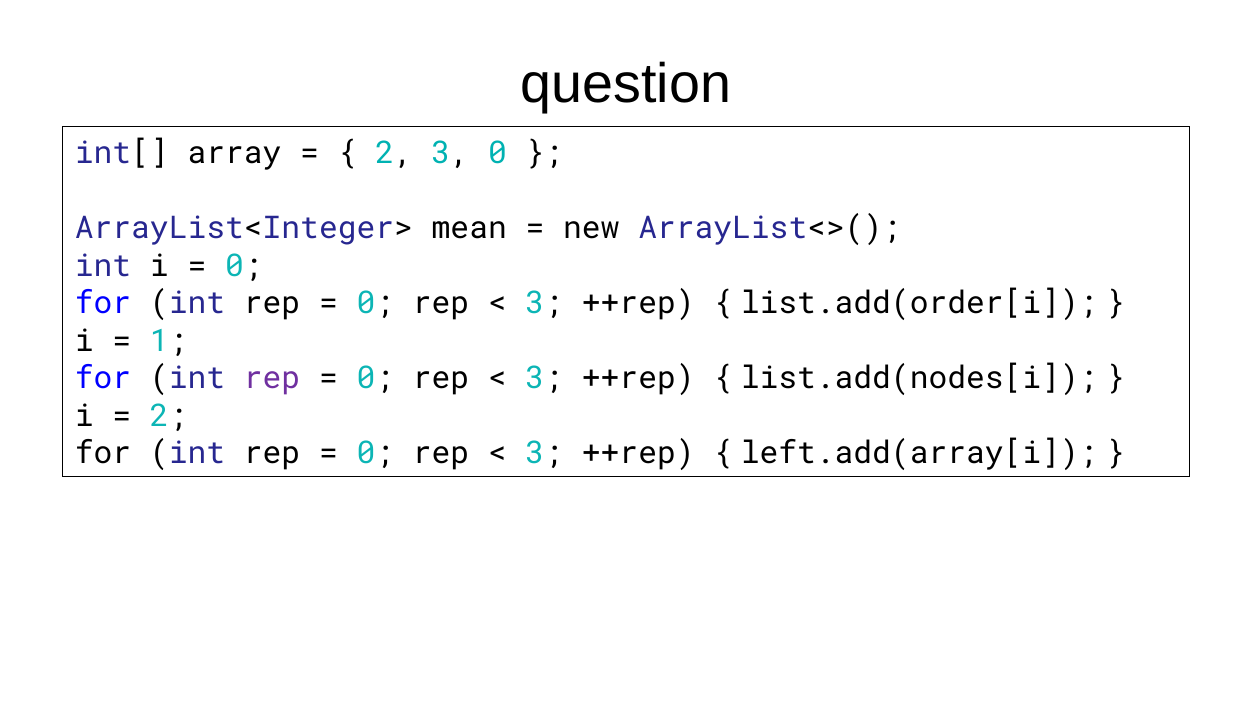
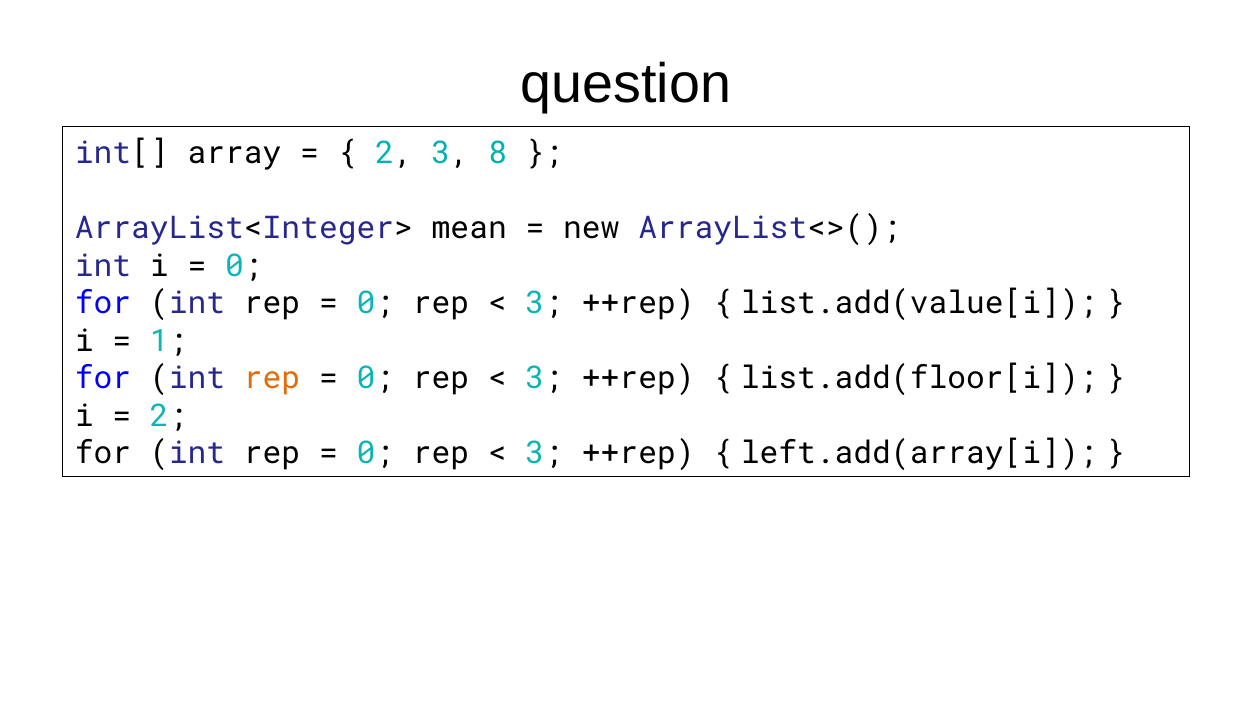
3 0: 0 -> 8 (497, 153)
list.add(order[i: list.add(order[i -> list.add(value[i (919, 304)
rep colour: purple -> orange (272, 379)
list.add(nodes[i: list.add(nodes[i -> list.add(floor[i (919, 379)
